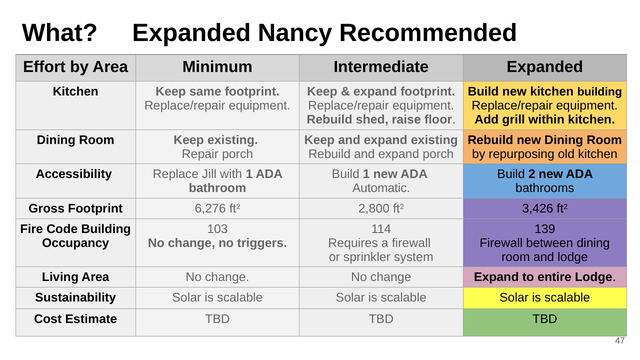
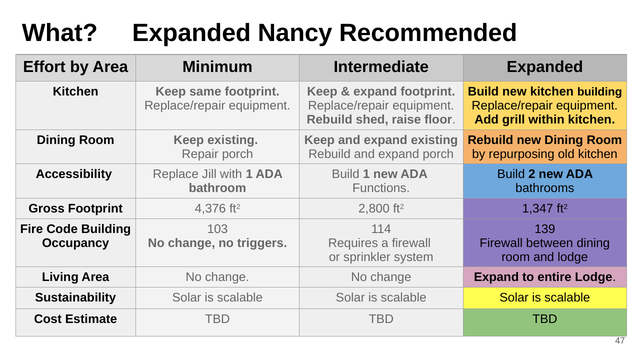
Automatic: Automatic -> Functions (381, 188)
6,276: 6,276 -> 4,376 (210, 209)
3,426: 3,426 -> 1,347 (538, 209)
